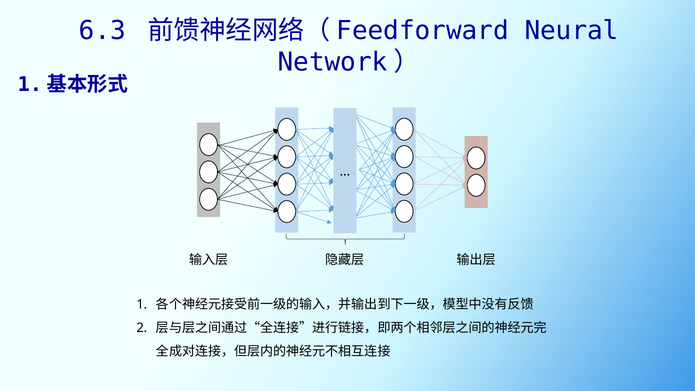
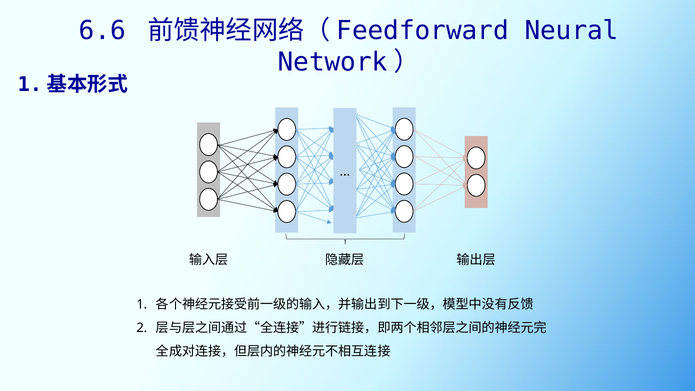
6.3: 6.3 -> 6.6 (102, 31)
